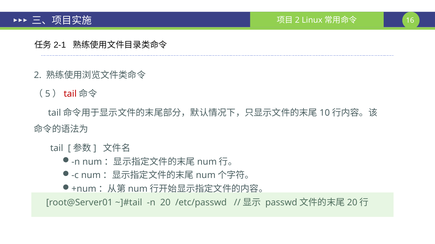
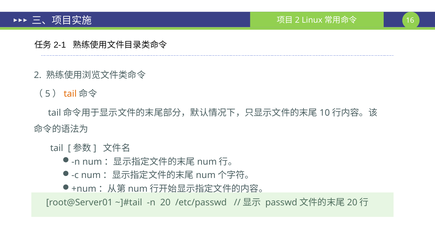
tail colour: red -> orange (70, 94)
